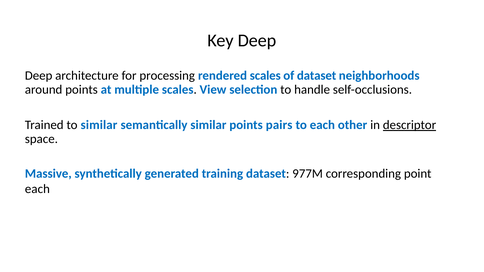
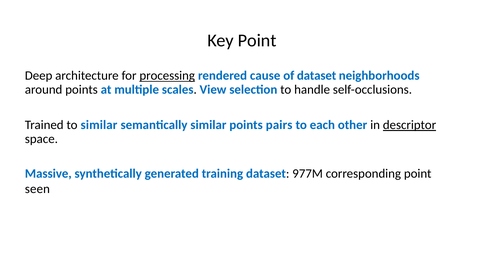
Key Deep: Deep -> Point (257, 41)
processing underline: none -> present (167, 76)
rendered scales: scales -> cause (265, 76)
each: each -> seen (37, 189)
